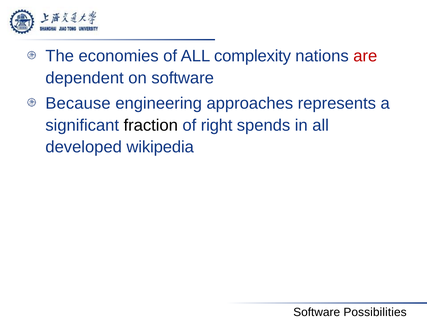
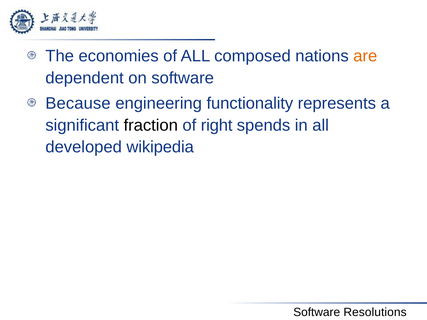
complexity: complexity -> composed (252, 56)
are colour: red -> orange (365, 56)
approaches: approaches -> functionality (250, 103)
Possibilities: Possibilities -> Resolutions (375, 313)
